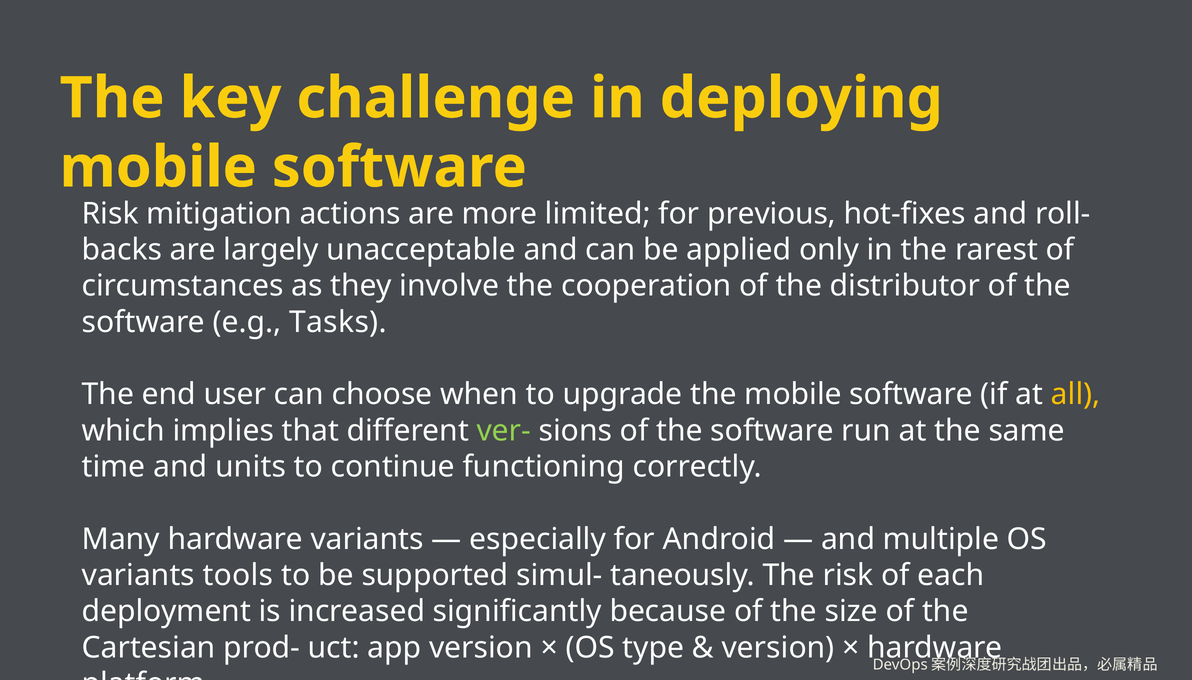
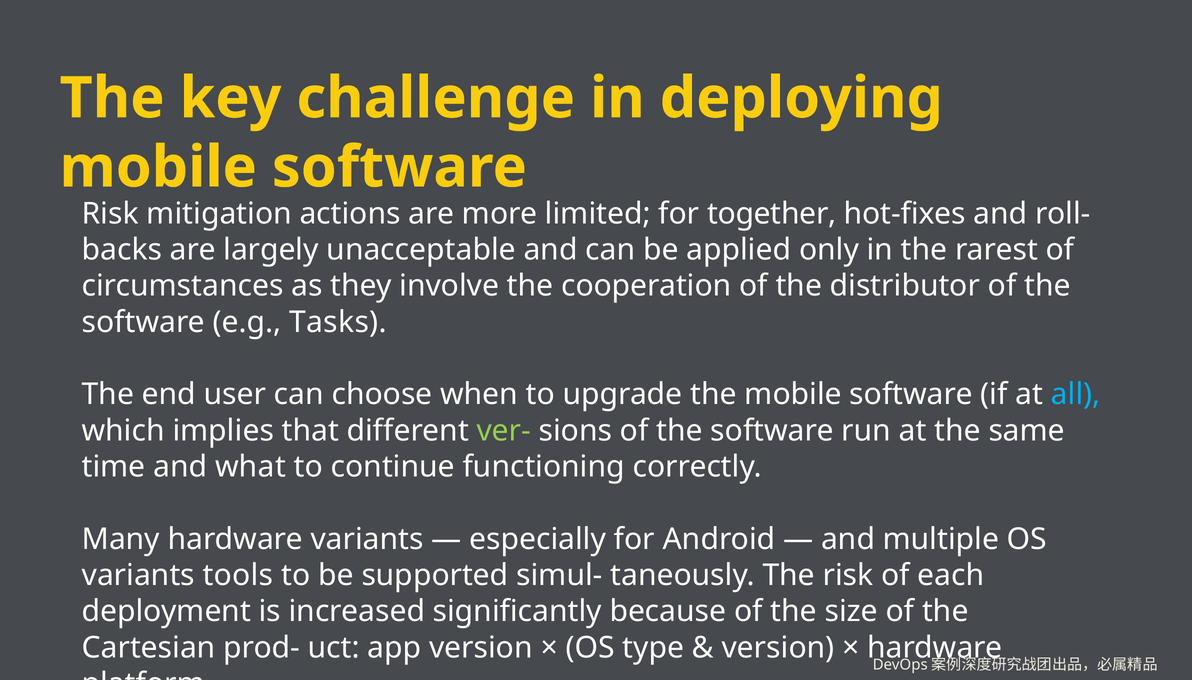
previous: previous -> together (772, 214)
all colour: yellow -> light blue (1076, 394)
units: units -> what (250, 466)
